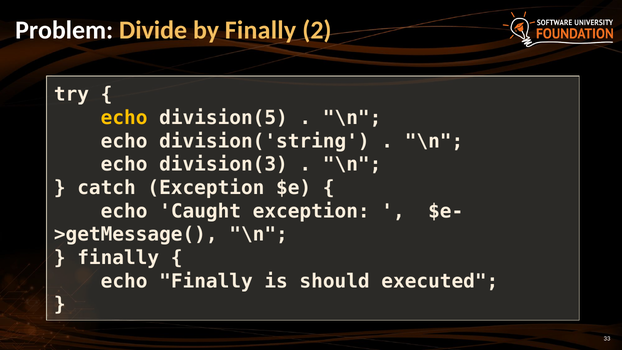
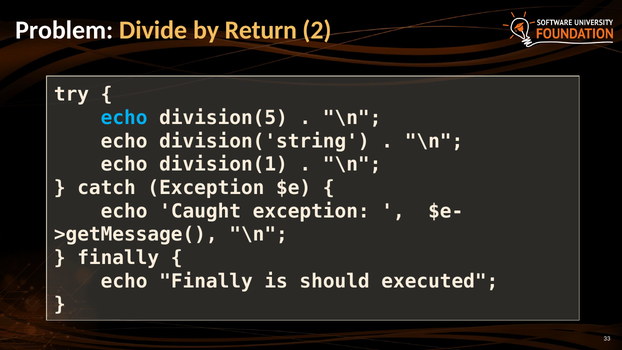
by Finally: Finally -> Return (261, 30)
echo colour: yellow -> light blue (124, 118)
division(3: division(3 -> division(1 (223, 165)
